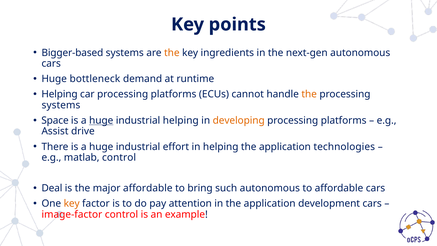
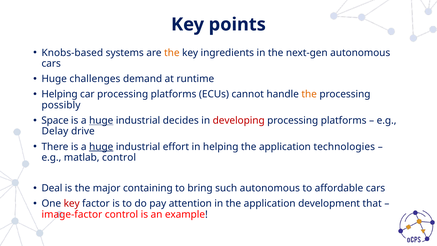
Bigger-based: Bigger-based -> Knobs-based (72, 53)
bottleneck: bottleneck -> challenges (95, 79)
systems: systems -> possibly (61, 105)
industrial helping: helping -> decides (181, 120)
developing colour: orange -> red (239, 120)
Assist: Assist -> Delay (55, 131)
huge underline: none -> present (101, 147)
major affordable: affordable -> containing (148, 188)
key colour: orange -> red (72, 203)
development cars: cars -> that (372, 203)
